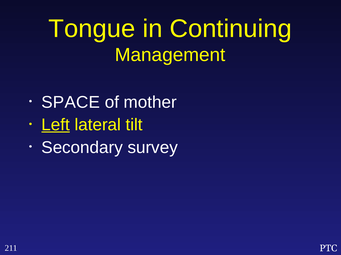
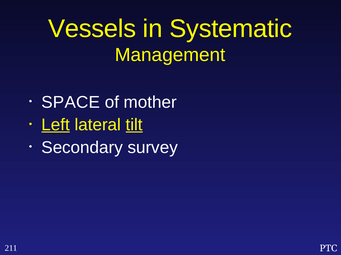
Tongue: Tongue -> Vessels (92, 29)
Continuing: Continuing -> Systematic (231, 29)
tilt underline: none -> present (134, 125)
